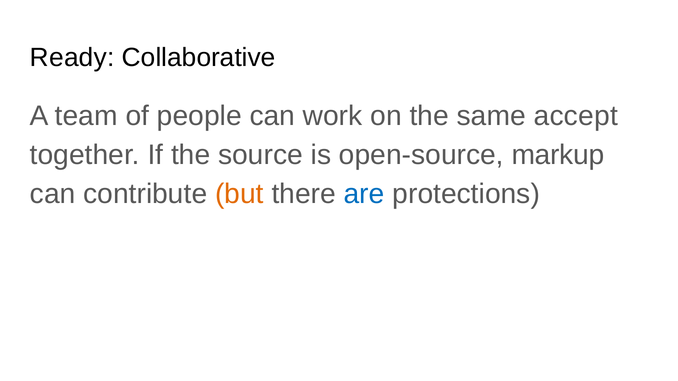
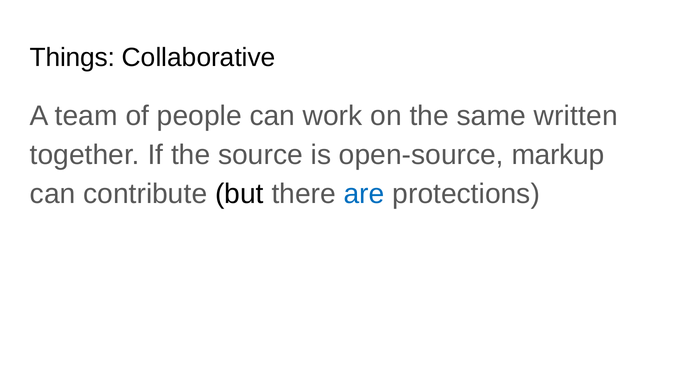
Ready: Ready -> Things (72, 57)
accept: accept -> written (576, 116)
but colour: orange -> black (239, 194)
